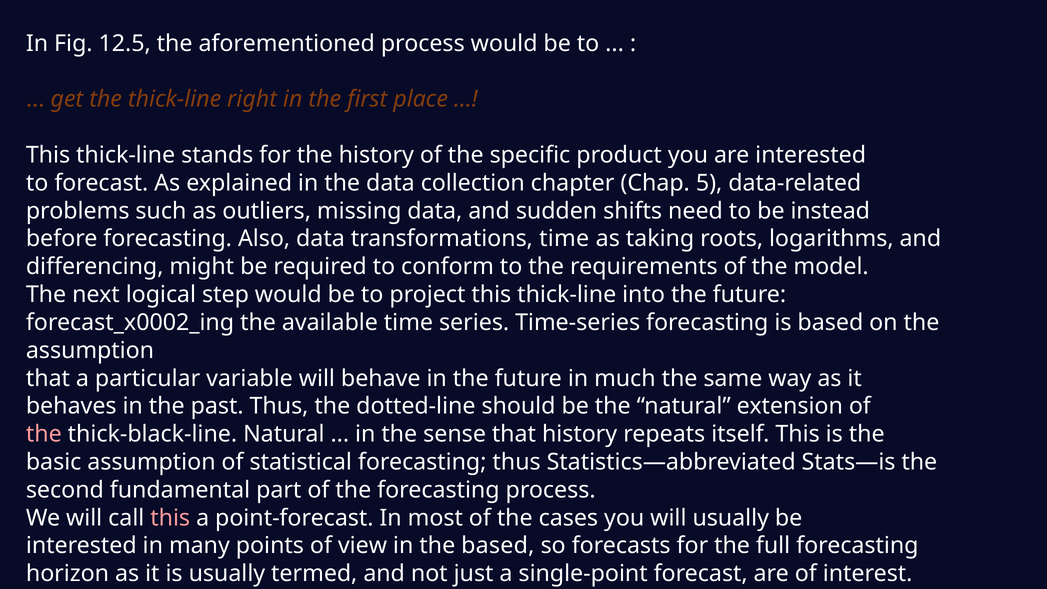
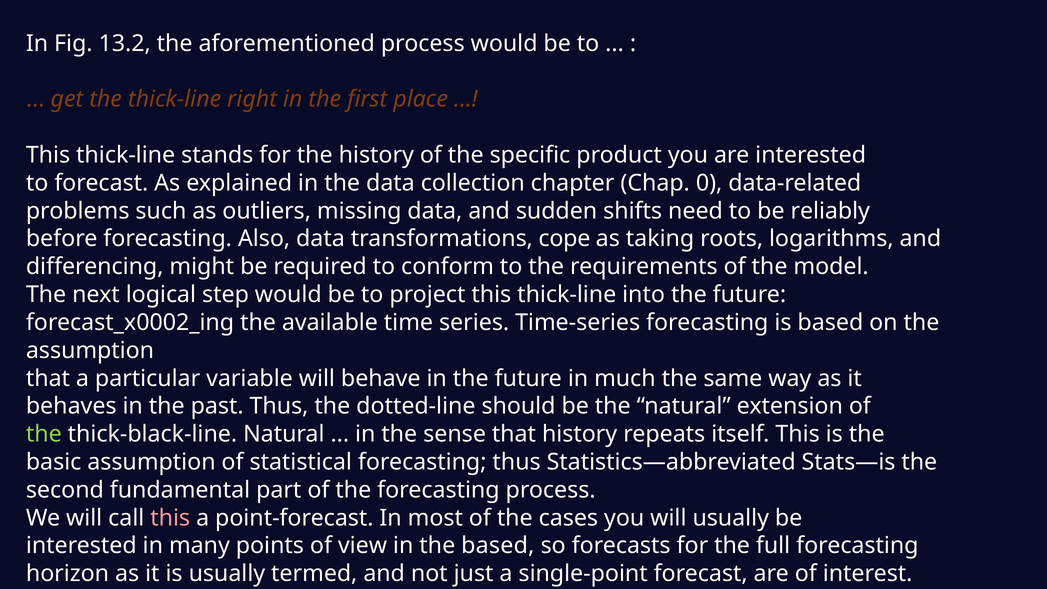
12.5: 12.5 -> 13.2 (125, 43)
5: 5 -> 0 (709, 183)
instead: instead -> reliably (830, 211)
transformations time: time -> cope (564, 239)
the colour: pink -> light green (44, 434)
